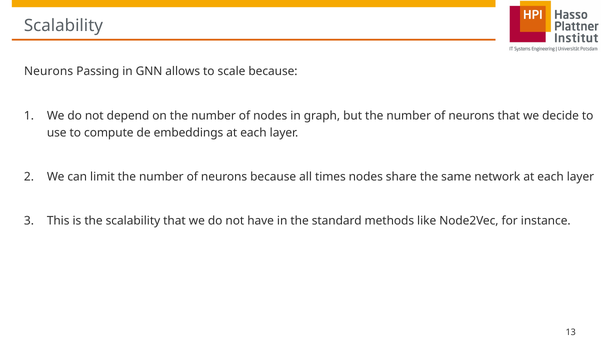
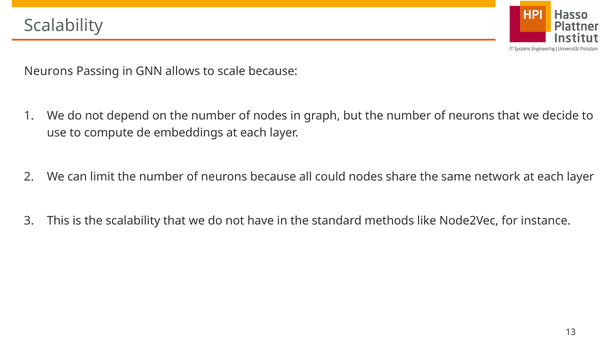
times: times -> could (330, 177)
